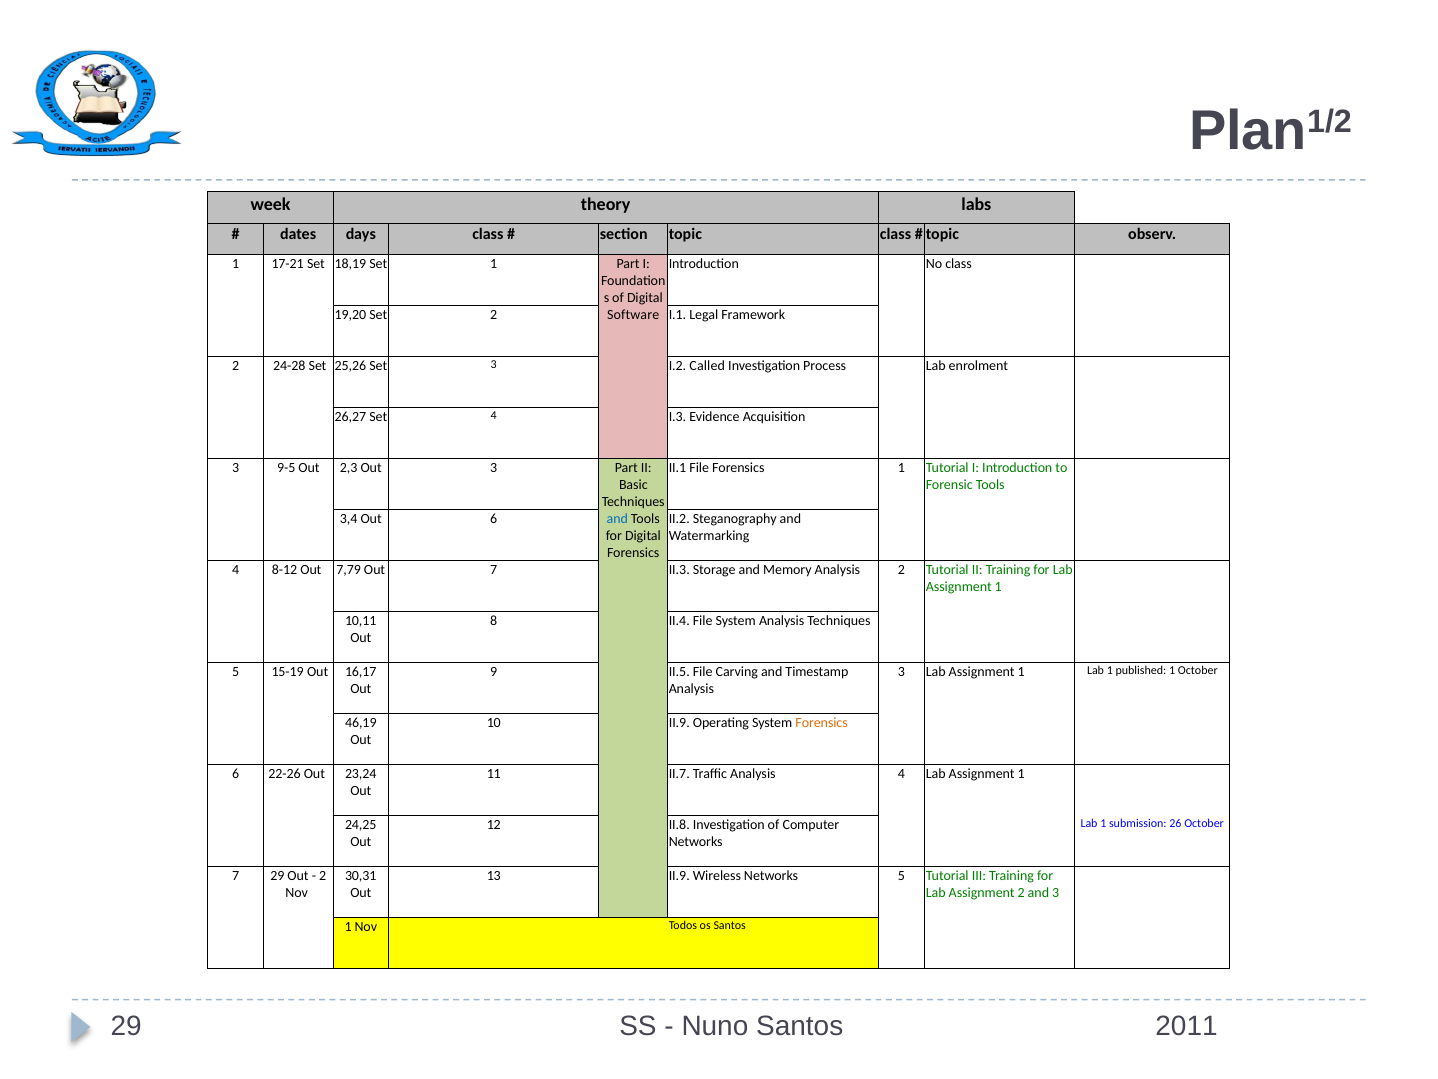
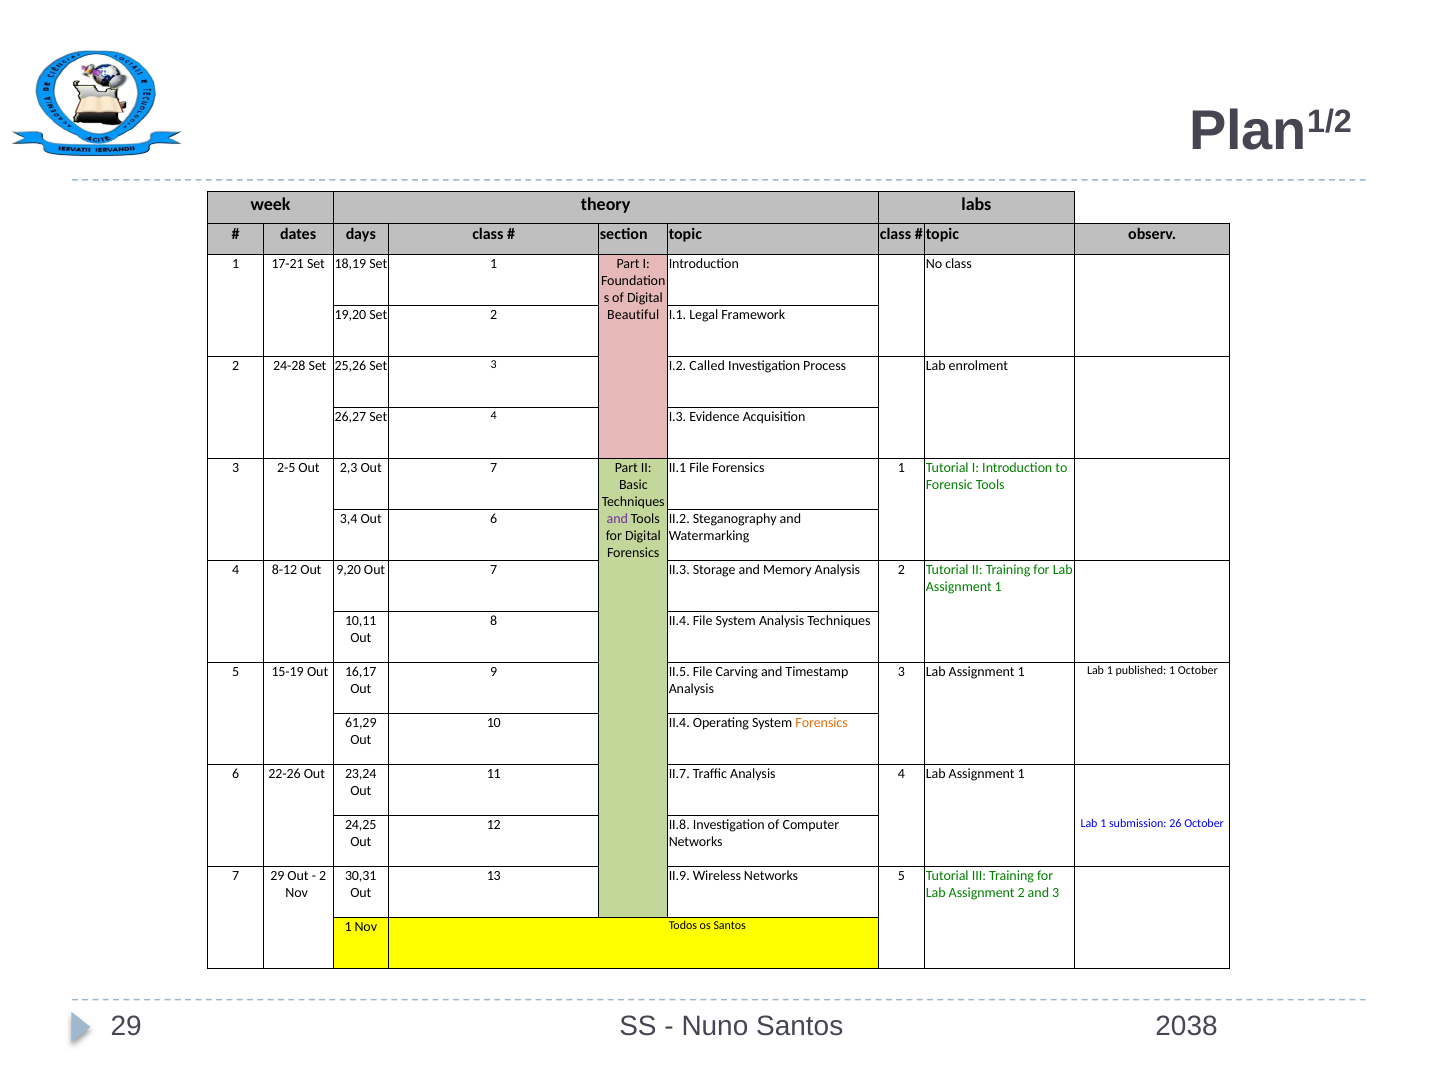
Software: Software -> Beautiful (633, 315)
9-5: 9-5 -> 2-5 (286, 468)
2,3 Out 3: 3 -> 7 (494, 468)
and colour: blue -> purple (617, 519)
7,79: 7,79 -> 9,20 (349, 570)
46,19: 46,19 -> 61,29 (361, 723)
10 II.9: II.9 -> II.4 (679, 723)
2011: 2011 -> 2038 (1187, 1025)
